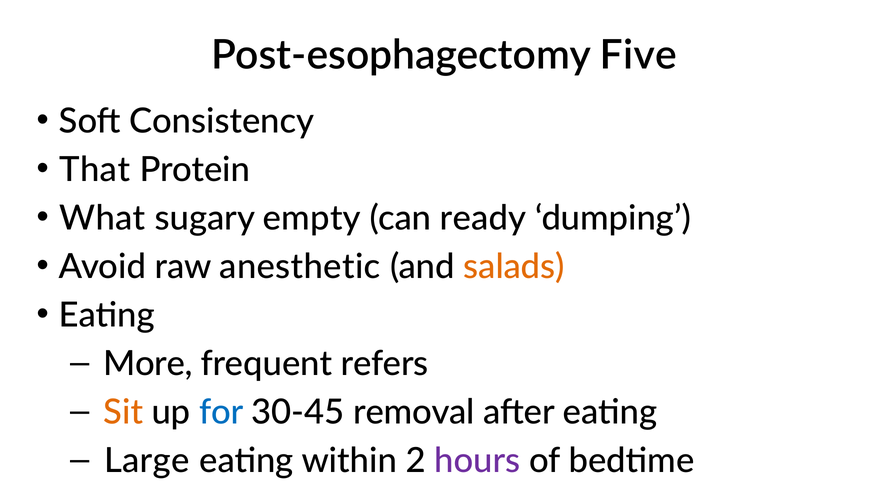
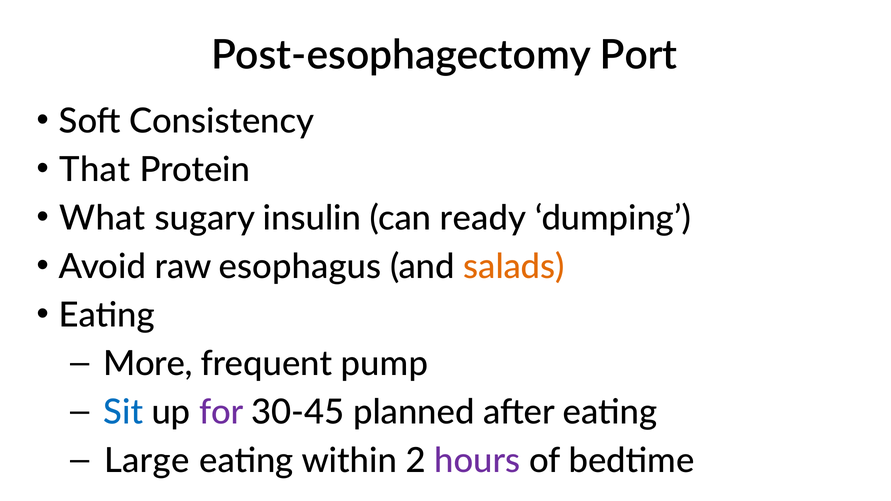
Five: Five -> Port (639, 55)
empty: empty -> insulin (312, 218)
anesthetic: anesthetic -> esophagus (300, 267)
refers: refers -> pump (384, 364)
Sit colour: orange -> blue (123, 413)
for colour: blue -> purple (221, 413)
removal: removal -> planned (414, 413)
